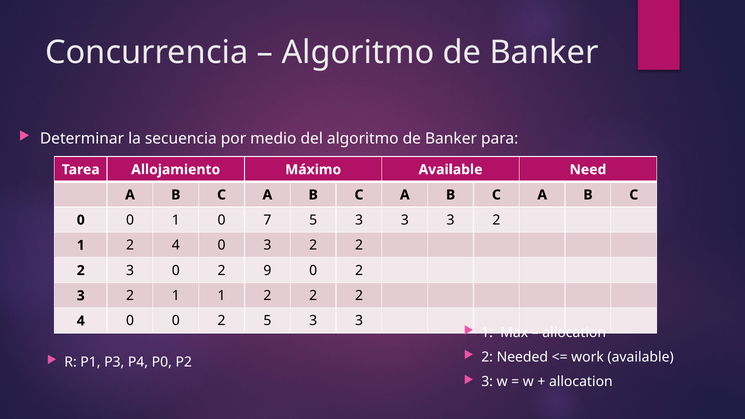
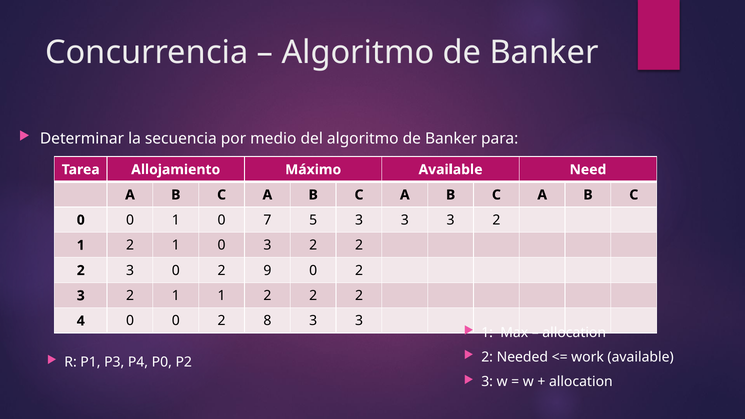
1 2 4: 4 -> 1 (176, 245)
2 5: 5 -> 8 (267, 321)
